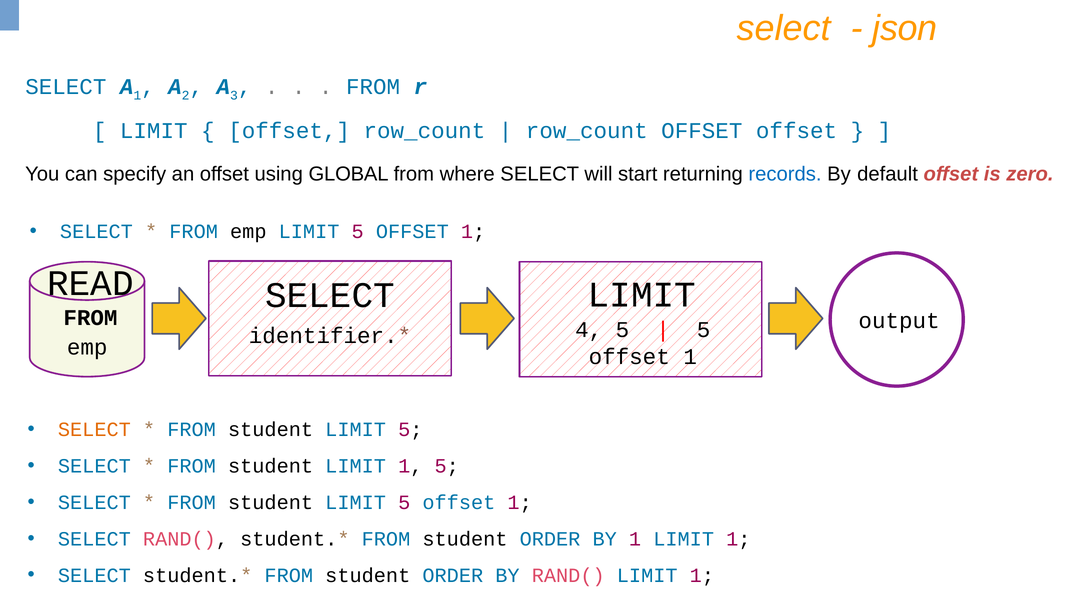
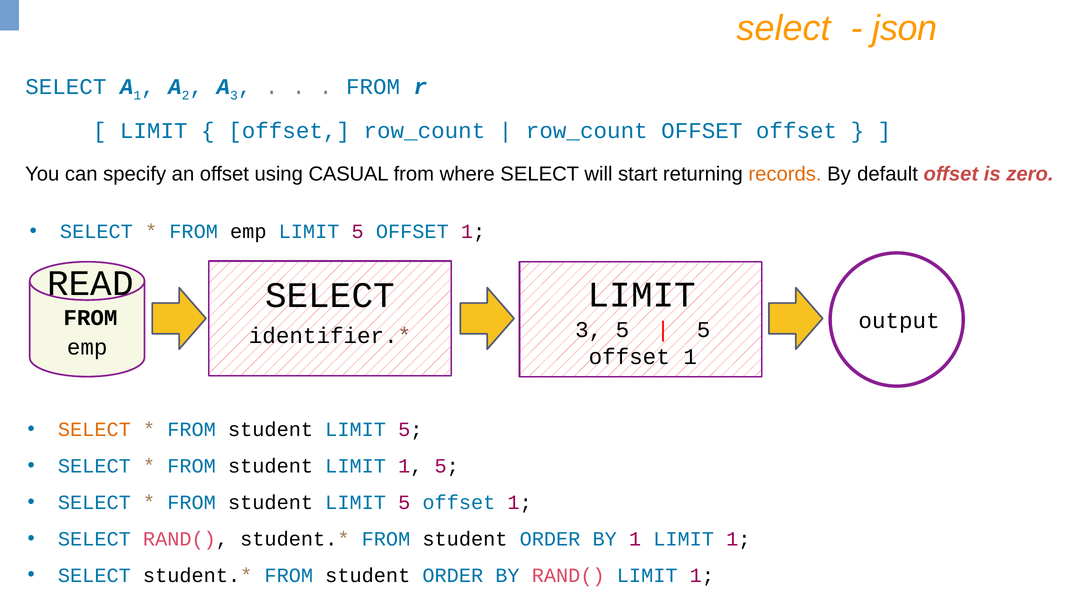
GLOBAL: GLOBAL -> CASUAL (349, 174)
records colour: blue -> orange (785, 174)
4: 4 -> 3 (589, 329)
